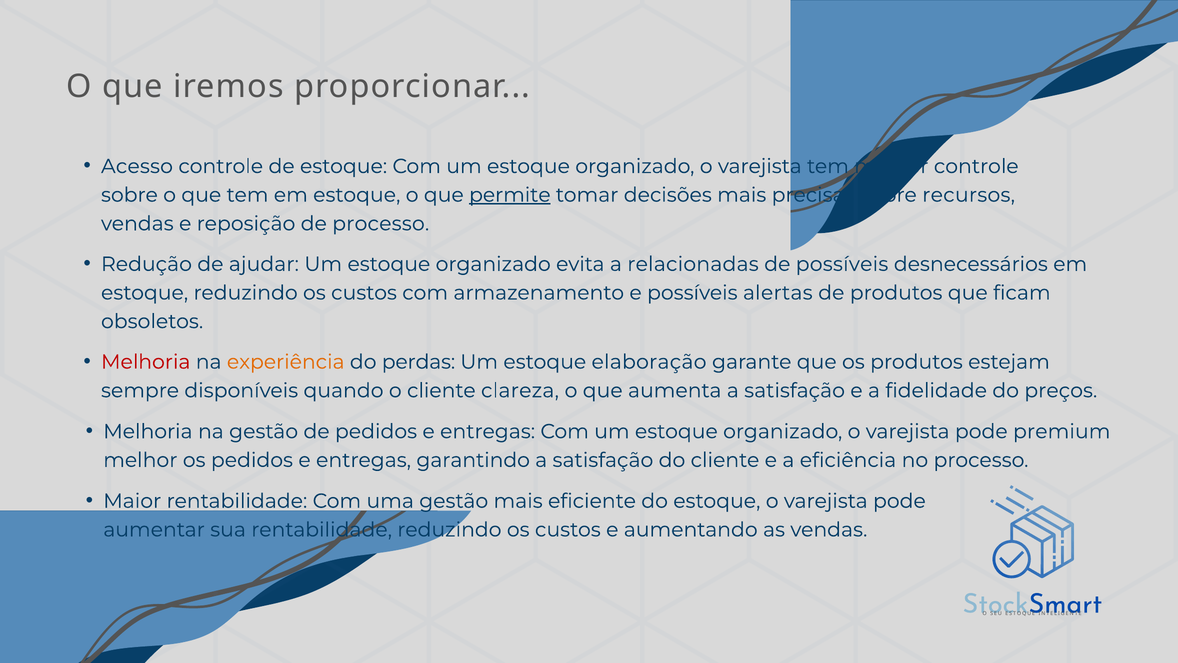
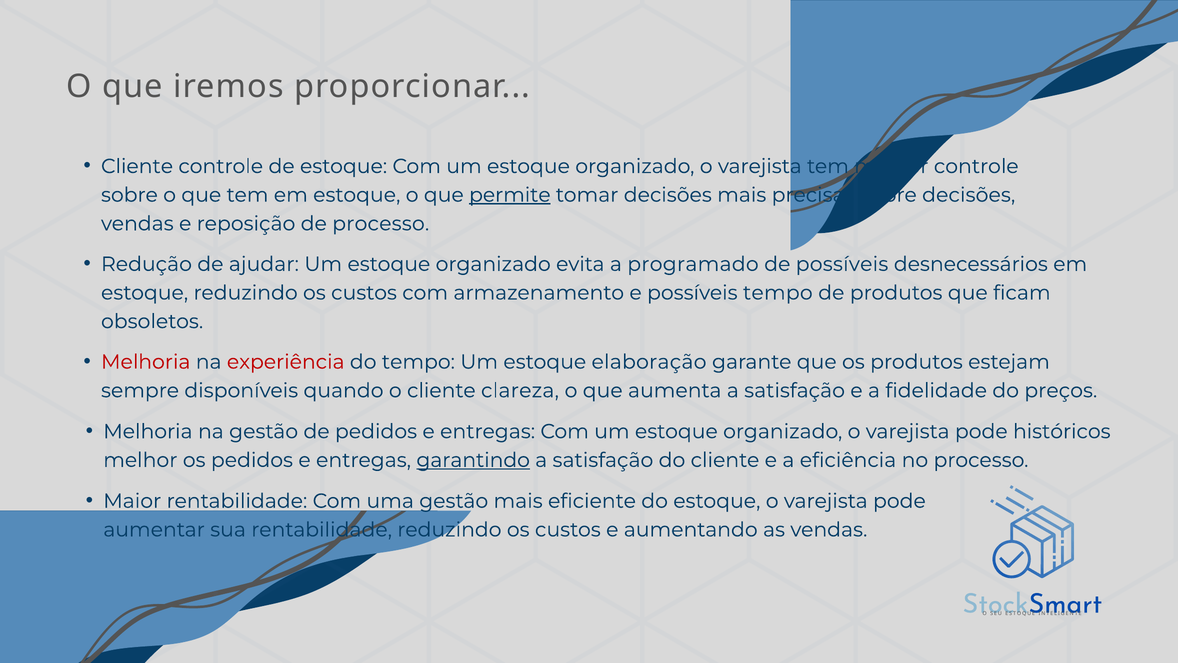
Acesso: Acesso -> Cliente (137, 166)
sobre recursos: recursos -> decisões (969, 195)
relacionadas: relacionadas -> programado (693, 264)
possíveis alertas: alertas -> tempo (778, 293)
experiência colour: orange -> red (286, 362)
do perdas: perdas -> tempo (418, 362)
premium: premium -> históricos (1062, 431)
garantindo underline: none -> present (473, 460)
